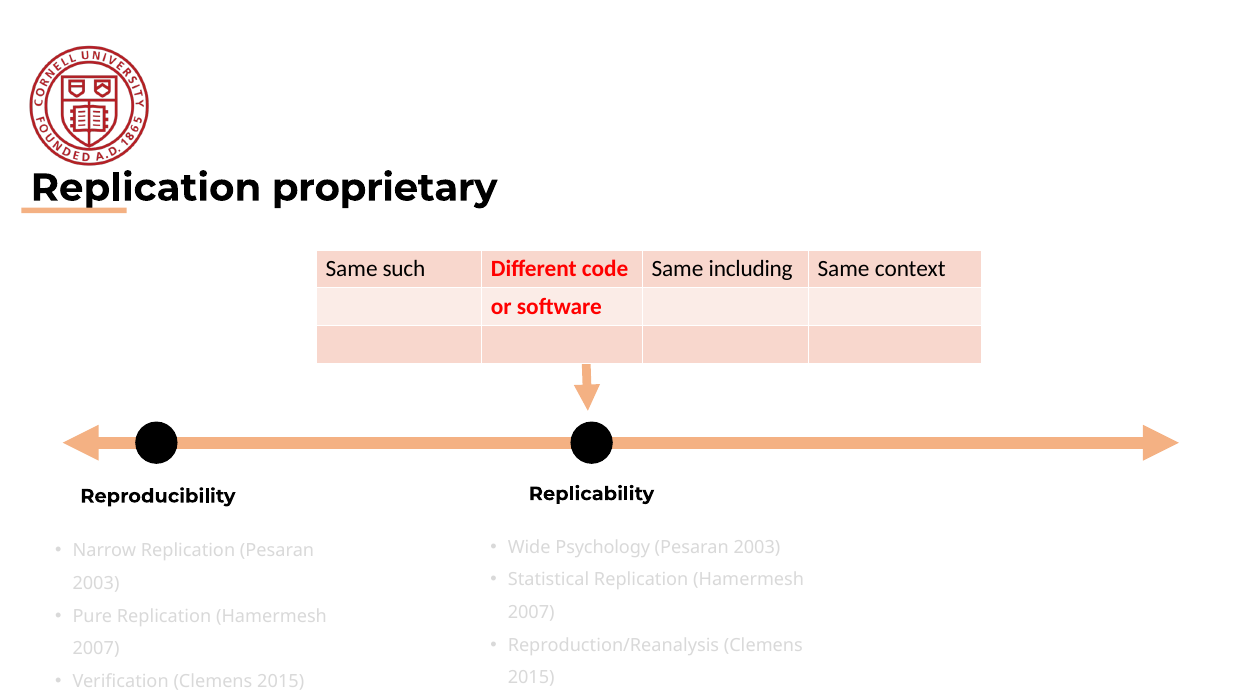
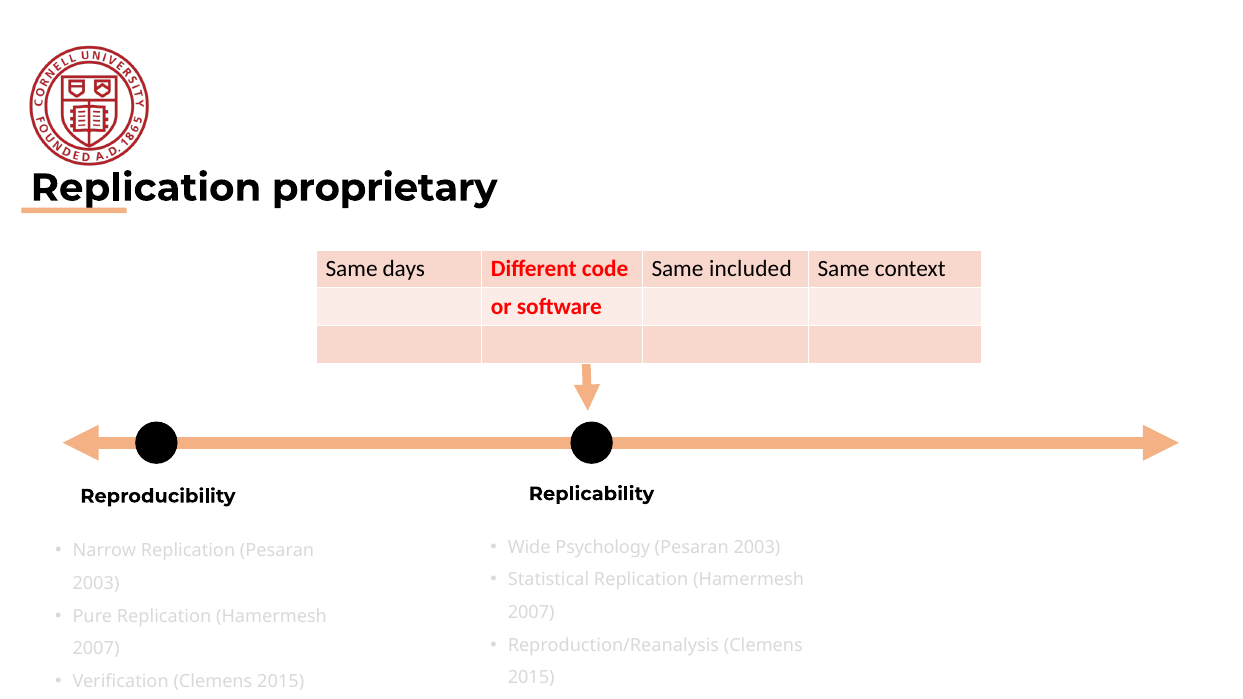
such: such -> days (404, 269)
including: including -> included (750, 269)
